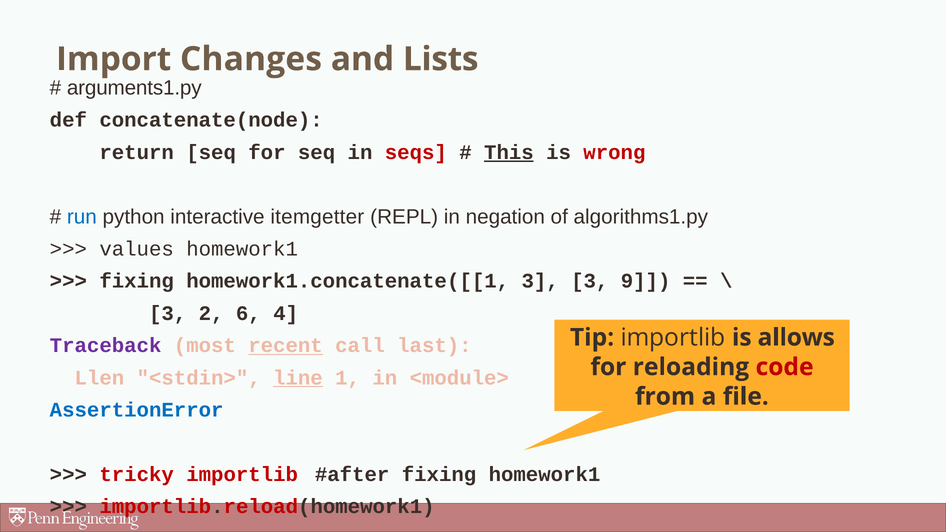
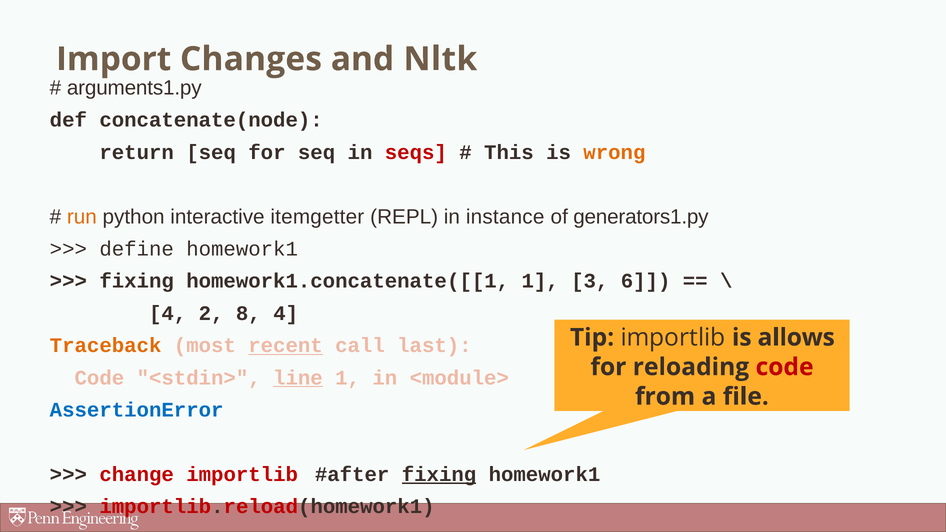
Lists: Lists -> Nltk (440, 59)
This underline: present -> none (509, 152)
wrong colour: red -> orange (614, 152)
run colour: blue -> orange (82, 217)
negation: negation -> instance (505, 217)
algorithms1.py: algorithms1.py -> generators1.py (641, 217)
values: values -> define (137, 249)
homework1.concatenate([[1 3: 3 -> 1 (540, 281)
9: 9 -> 6 (646, 281)
3: 3 -> 4 (168, 313)
6: 6 -> 8 (248, 313)
Traceback colour: purple -> orange (106, 346)
Llen: Llen -> Code (99, 378)
tricky: tricky -> change (137, 474)
fixing underline: none -> present (439, 474)
